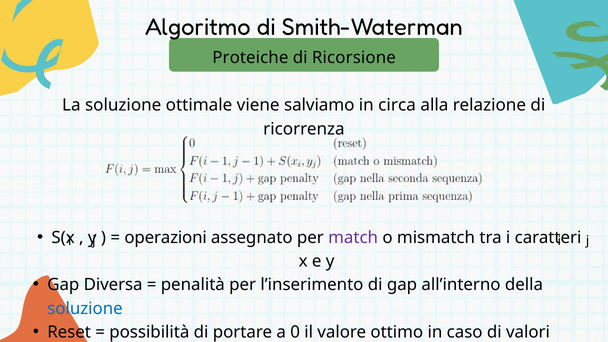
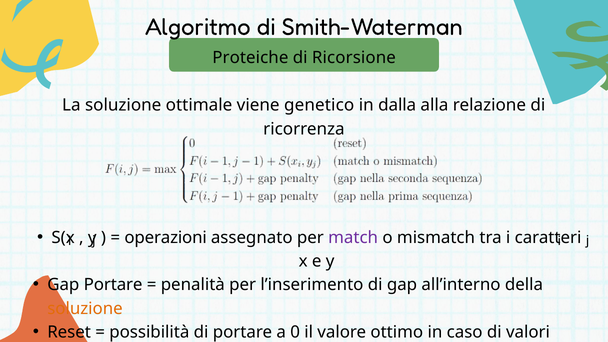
salviamo: salviamo -> genetico (319, 105)
circa: circa -> dalla (397, 105)
Gap Diversa: Diversa -> Portare (113, 285)
soluzione colour: blue -> orange (85, 308)
